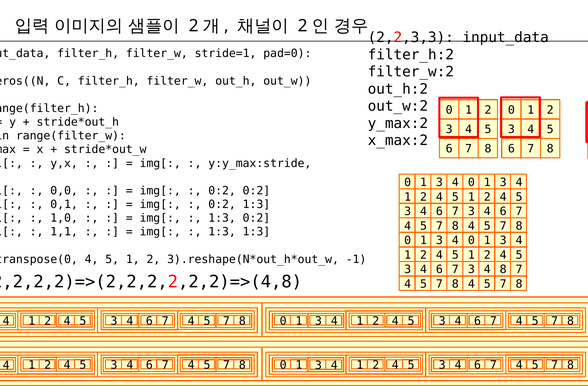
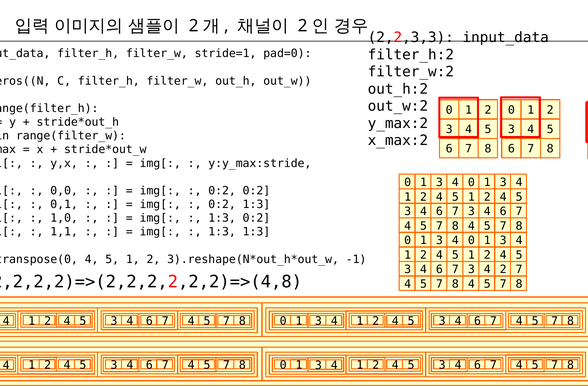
4 8: 8 -> 2 (503, 270)
